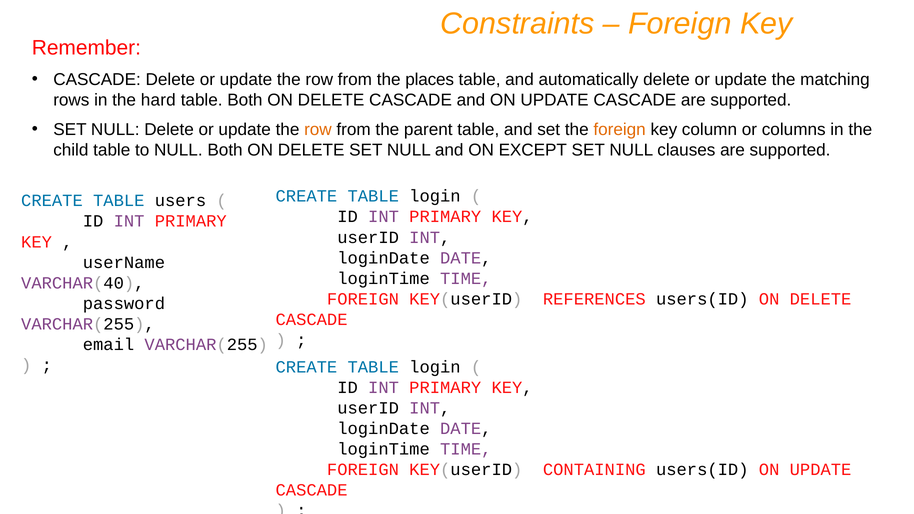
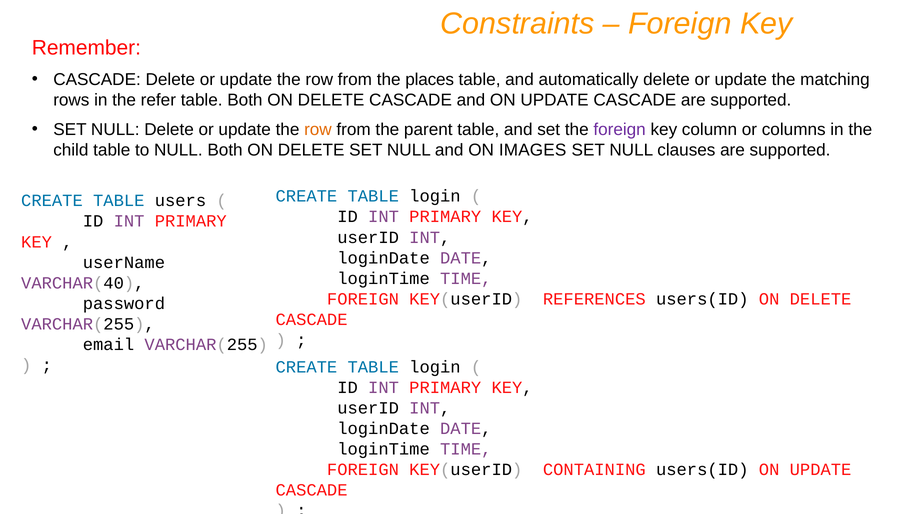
hard: hard -> refer (158, 100)
foreign colour: orange -> purple (620, 130)
EXCEPT: EXCEPT -> IMAGES (533, 150)
